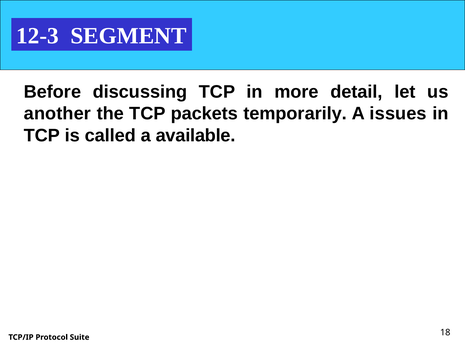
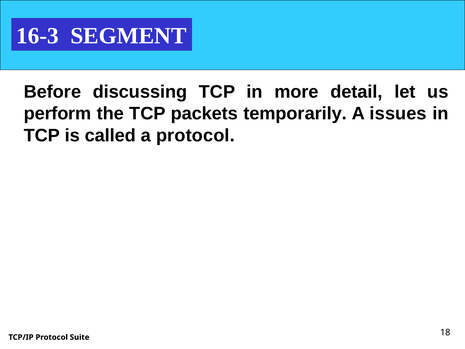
12-3: 12-3 -> 16-3 (37, 36)
another: another -> perform (58, 114)
a available: available -> protocol (195, 135)
